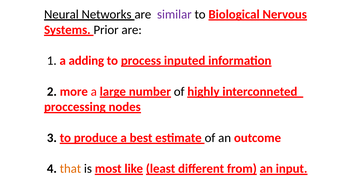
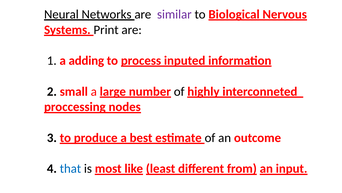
Prior: Prior -> Print (106, 30)
more: more -> small (74, 91)
that colour: orange -> blue (70, 168)
